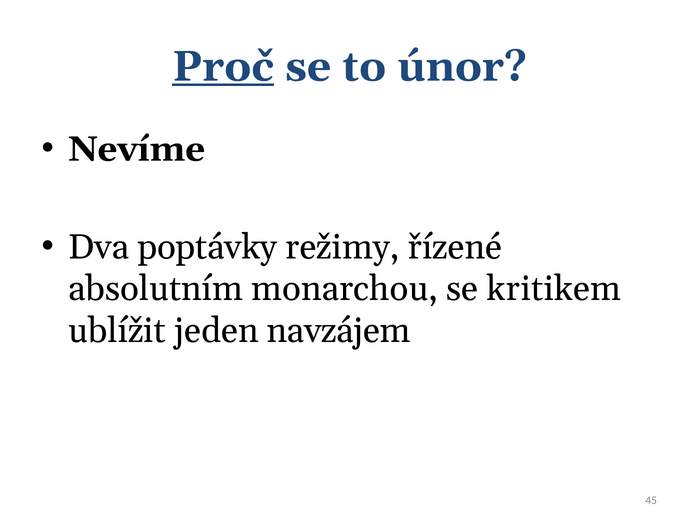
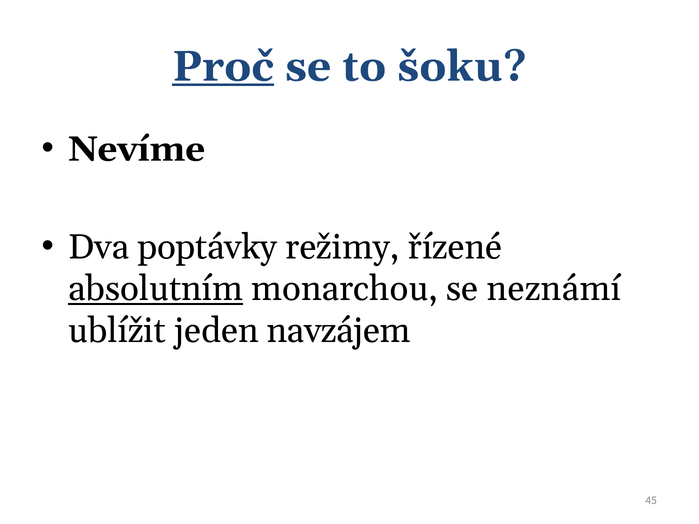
únor: únor -> šoku (462, 67)
absolutním underline: none -> present (156, 289)
kritikem: kritikem -> neznámí (554, 289)
